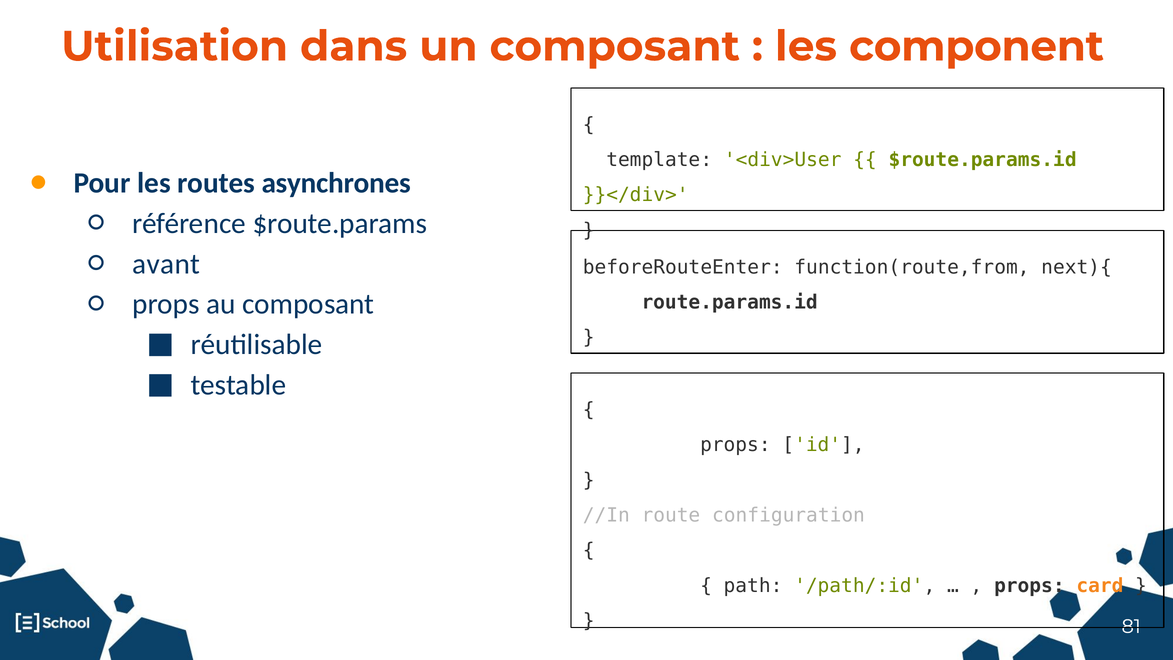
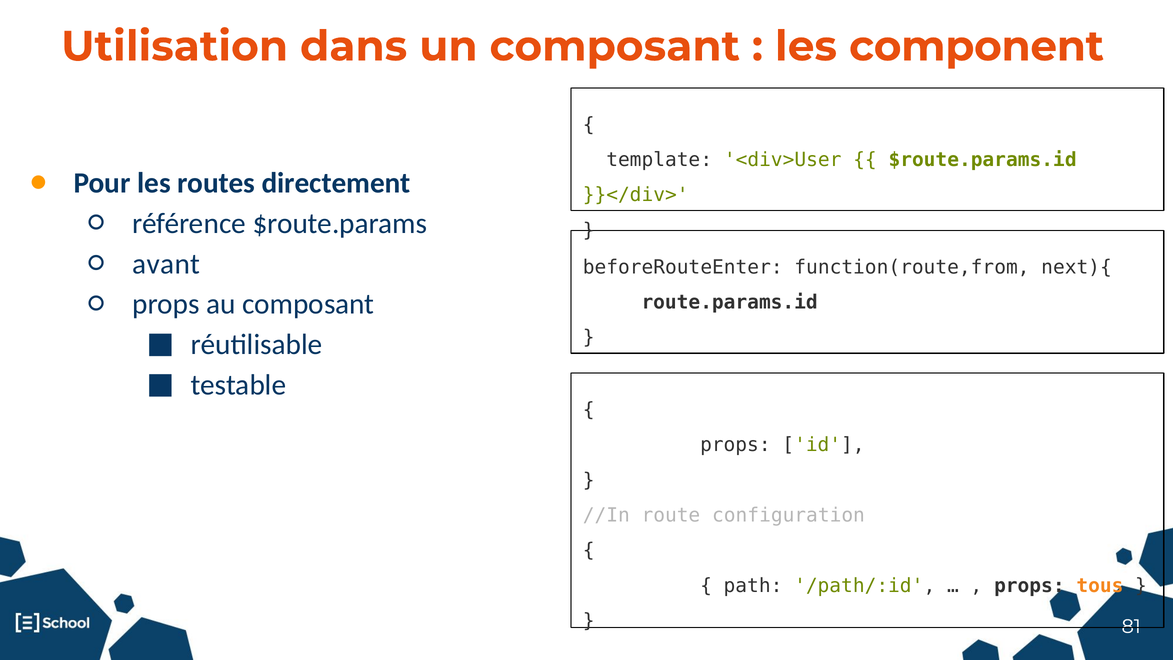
asynchrones: asynchrones -> directement (336, 183)
card: card -> tous (1100, 586)
